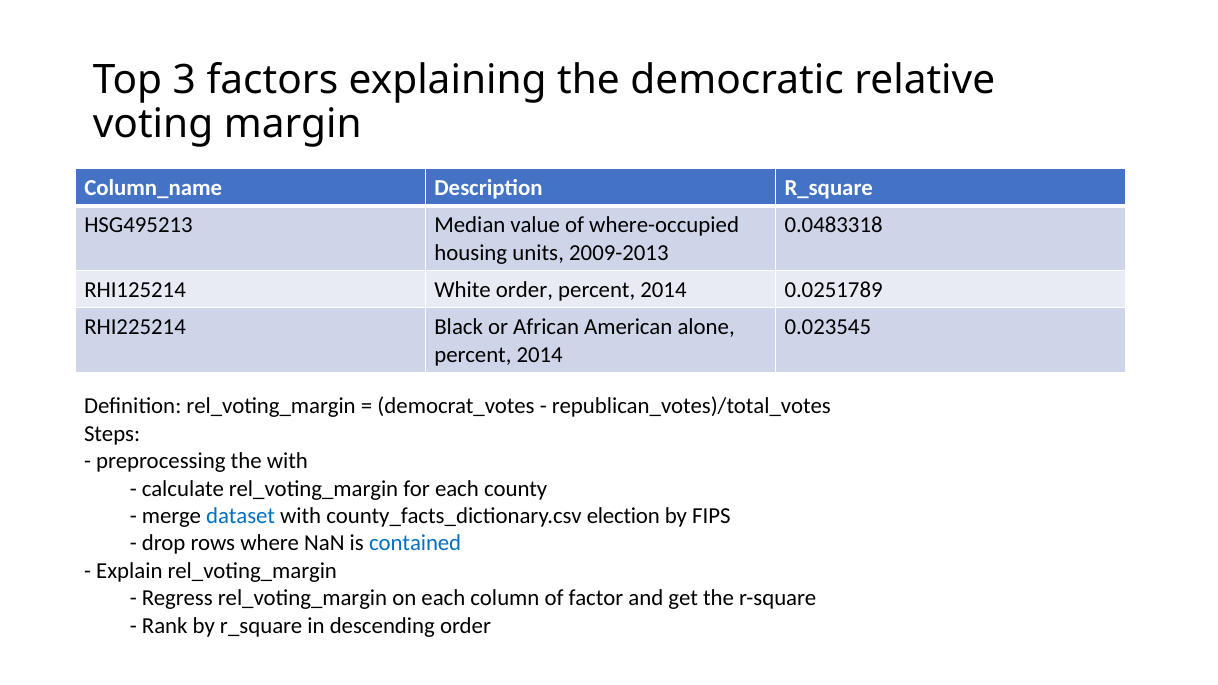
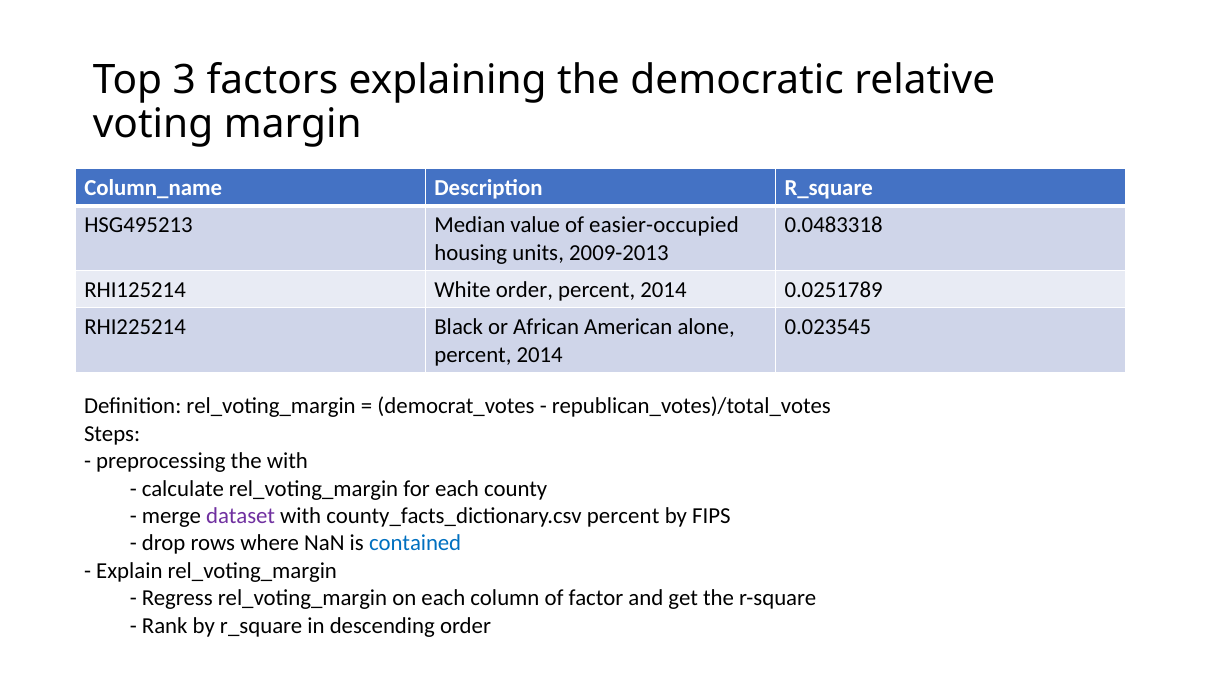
where-occupied: where-occupied -> easier-occupied (664, 225)
dataset colour: blue -> purple (241, 516)
county_facts_dictionary.csv election: election -> percent (623, 516)
